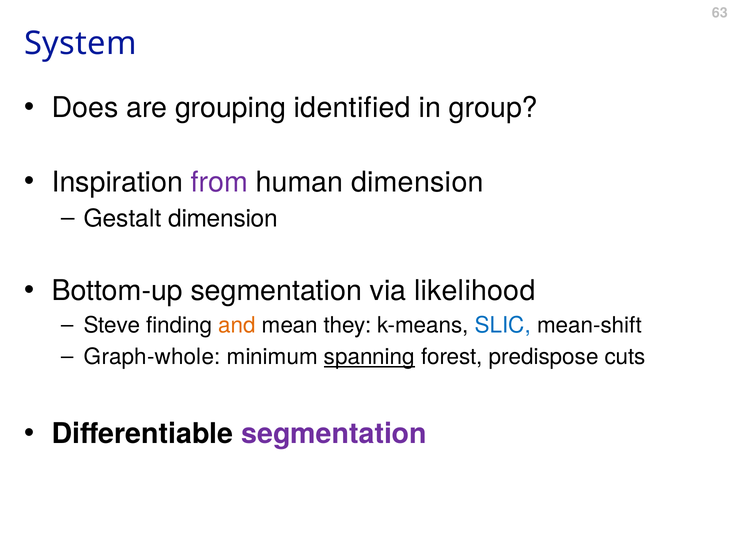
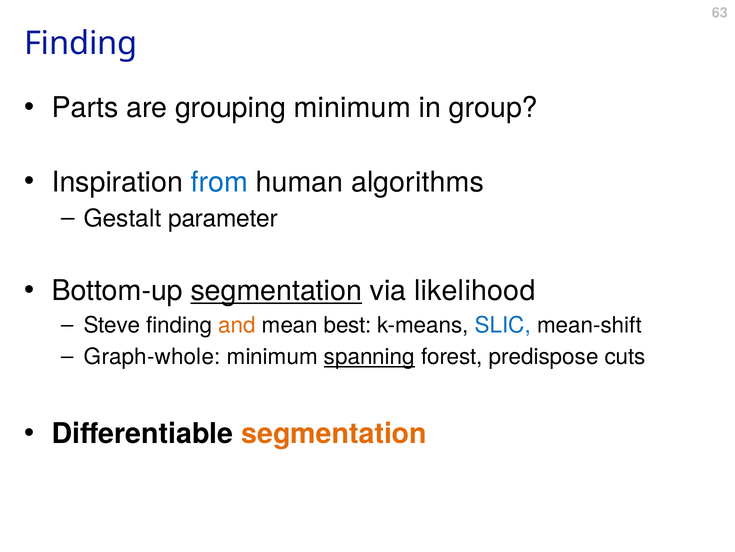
System: System -> Finding (81, 43)
Does: Does -> Parts (85, 108)
grouping identified: identified -> minimum (352, 108)
from colour: purple -> blue (220, 182)
human dimension: dimension -> algorithms (417, 182)
Gestalt dimension: dimension -> parameter (223, 218)
segmentation underline: none -> present (276, 290)
they: they -> best (348, 325)
segmentation colour: purple -> orange (334, 433)
